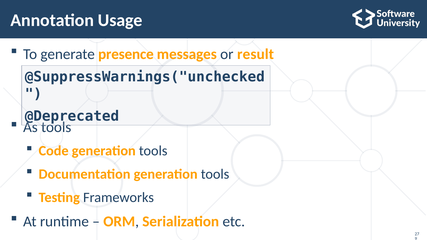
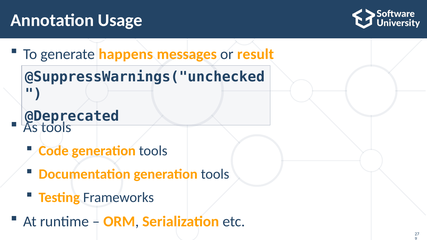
presence: presence -> happens (126, 54)
